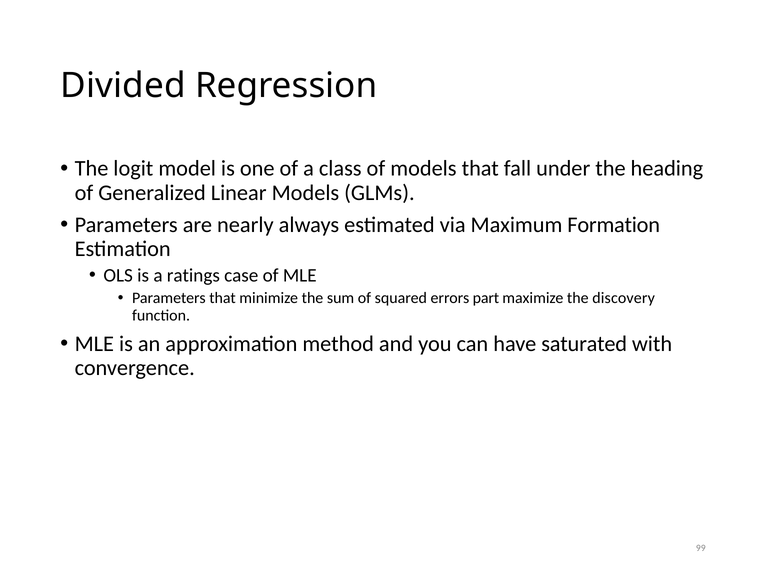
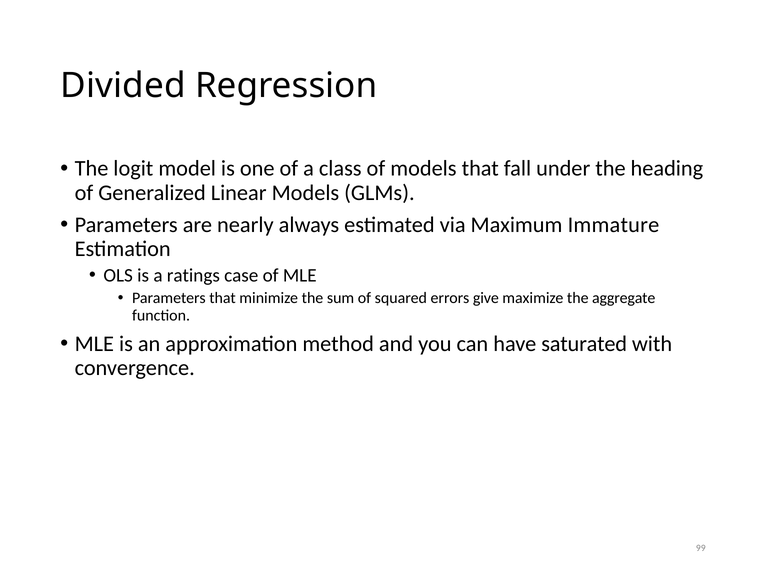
Formation: Formation -> Immature (613, 225)
part: part -> give (486, 298)
discovery: discovery -> aggregate (624, 298)
